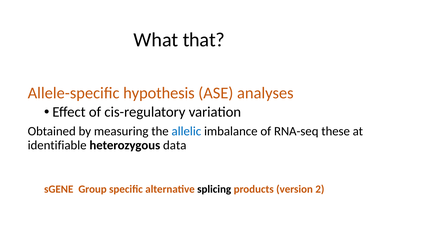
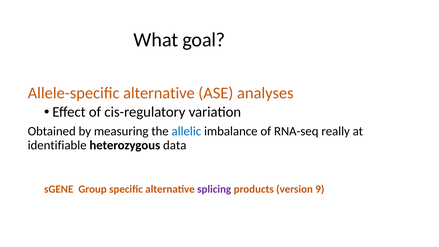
that: that -> goal (204, 40)
Allele-specific hypothesis: hypothesis -> alternative (159, 93)
these: these -> really (336, 131)
splicing colour: black -> purple (214, 189)
2: 2 -> 9 (320, 189)
